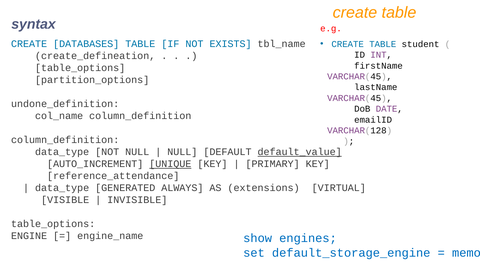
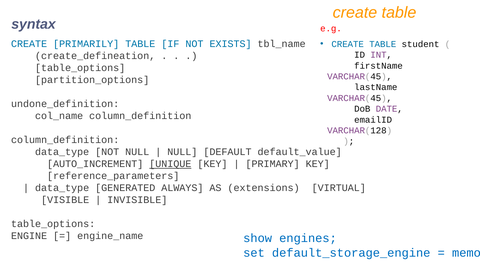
DATABASES: DATABASES -> PRIMARILY (86, 44)
default_value underline: present -> none (300, 152)
reference_attendance: reference_attendance -> reference_parameters (113, 176)
